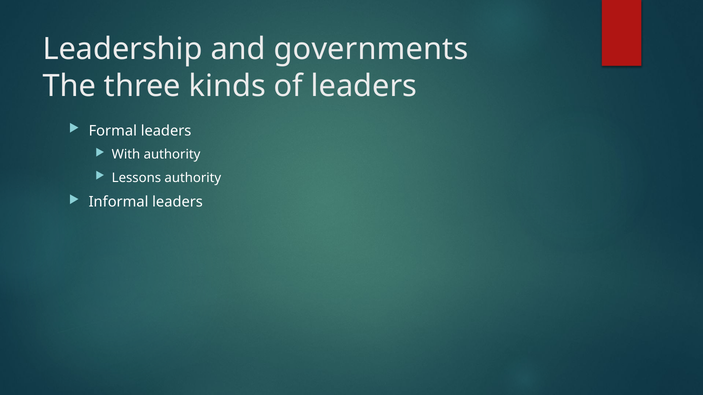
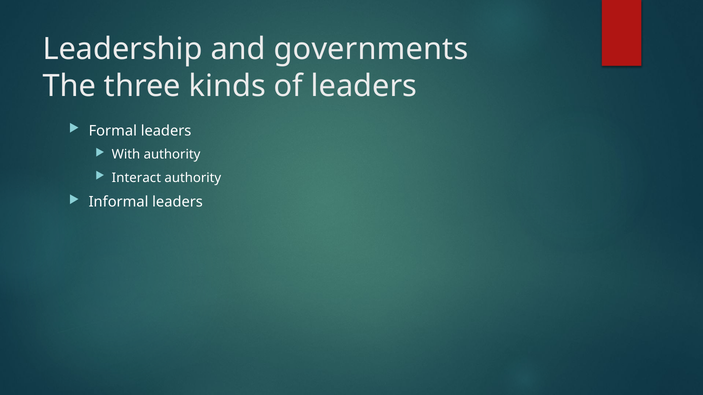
Lessons: Lessons -> Interact (136, 178)
